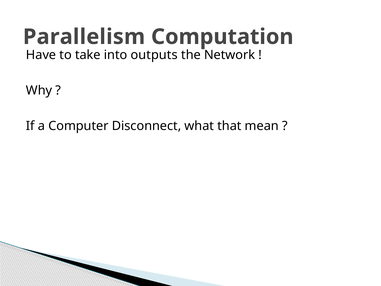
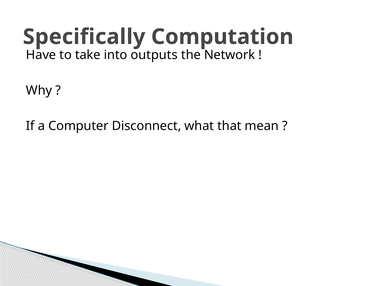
Parallelism: Parallelism -> Specifically (84, 37)
